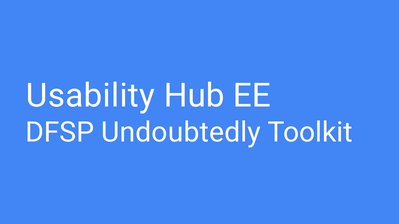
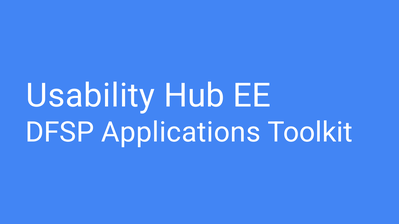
Undoubtedly: Undoubtedly -> Applications (181, 132)
